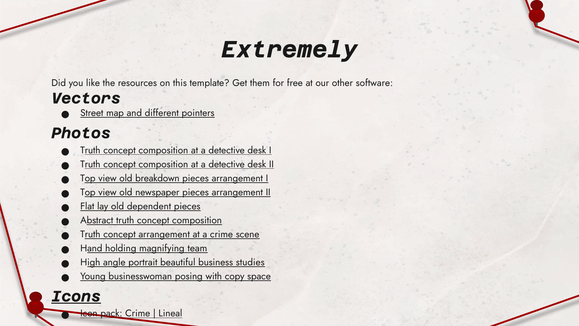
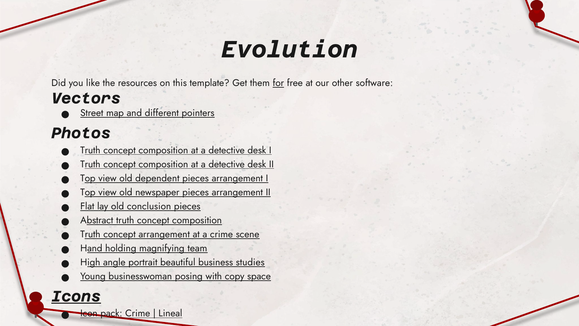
Extremely: Extremely -> Evolution (289, 50)
for underline: none -> present (278, 83)
breakdown: breakdown -> dependent (157, 178)
dependent: dependent -> conclusion (149, 206)
